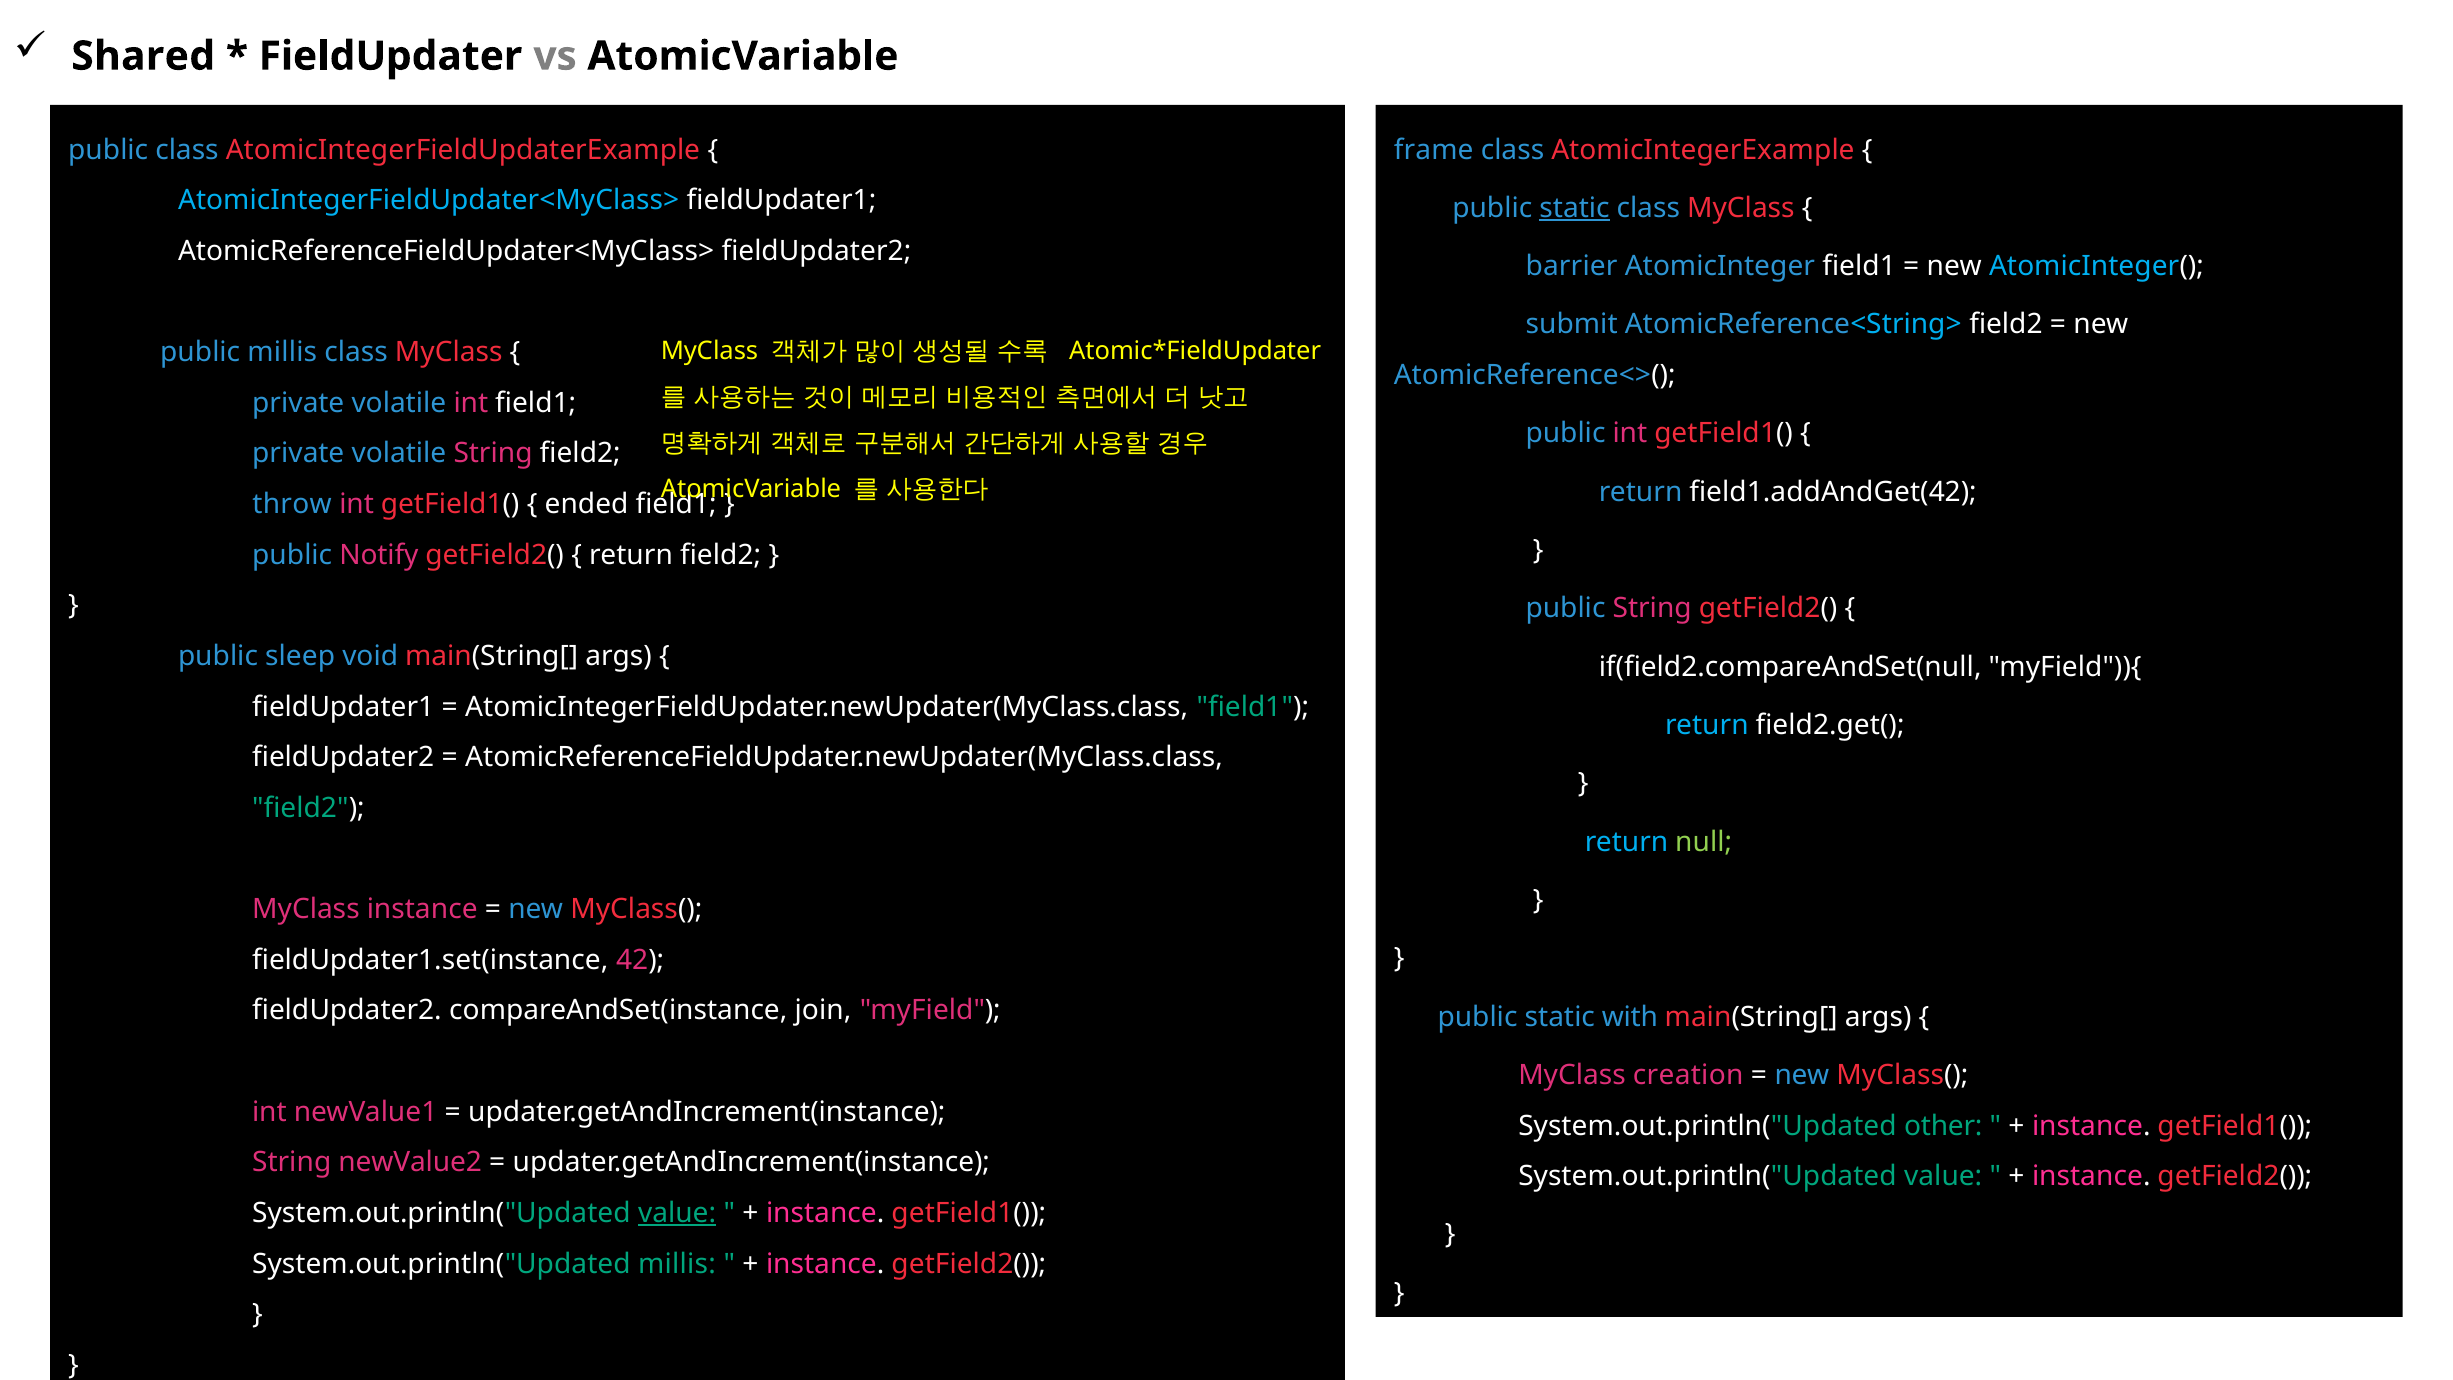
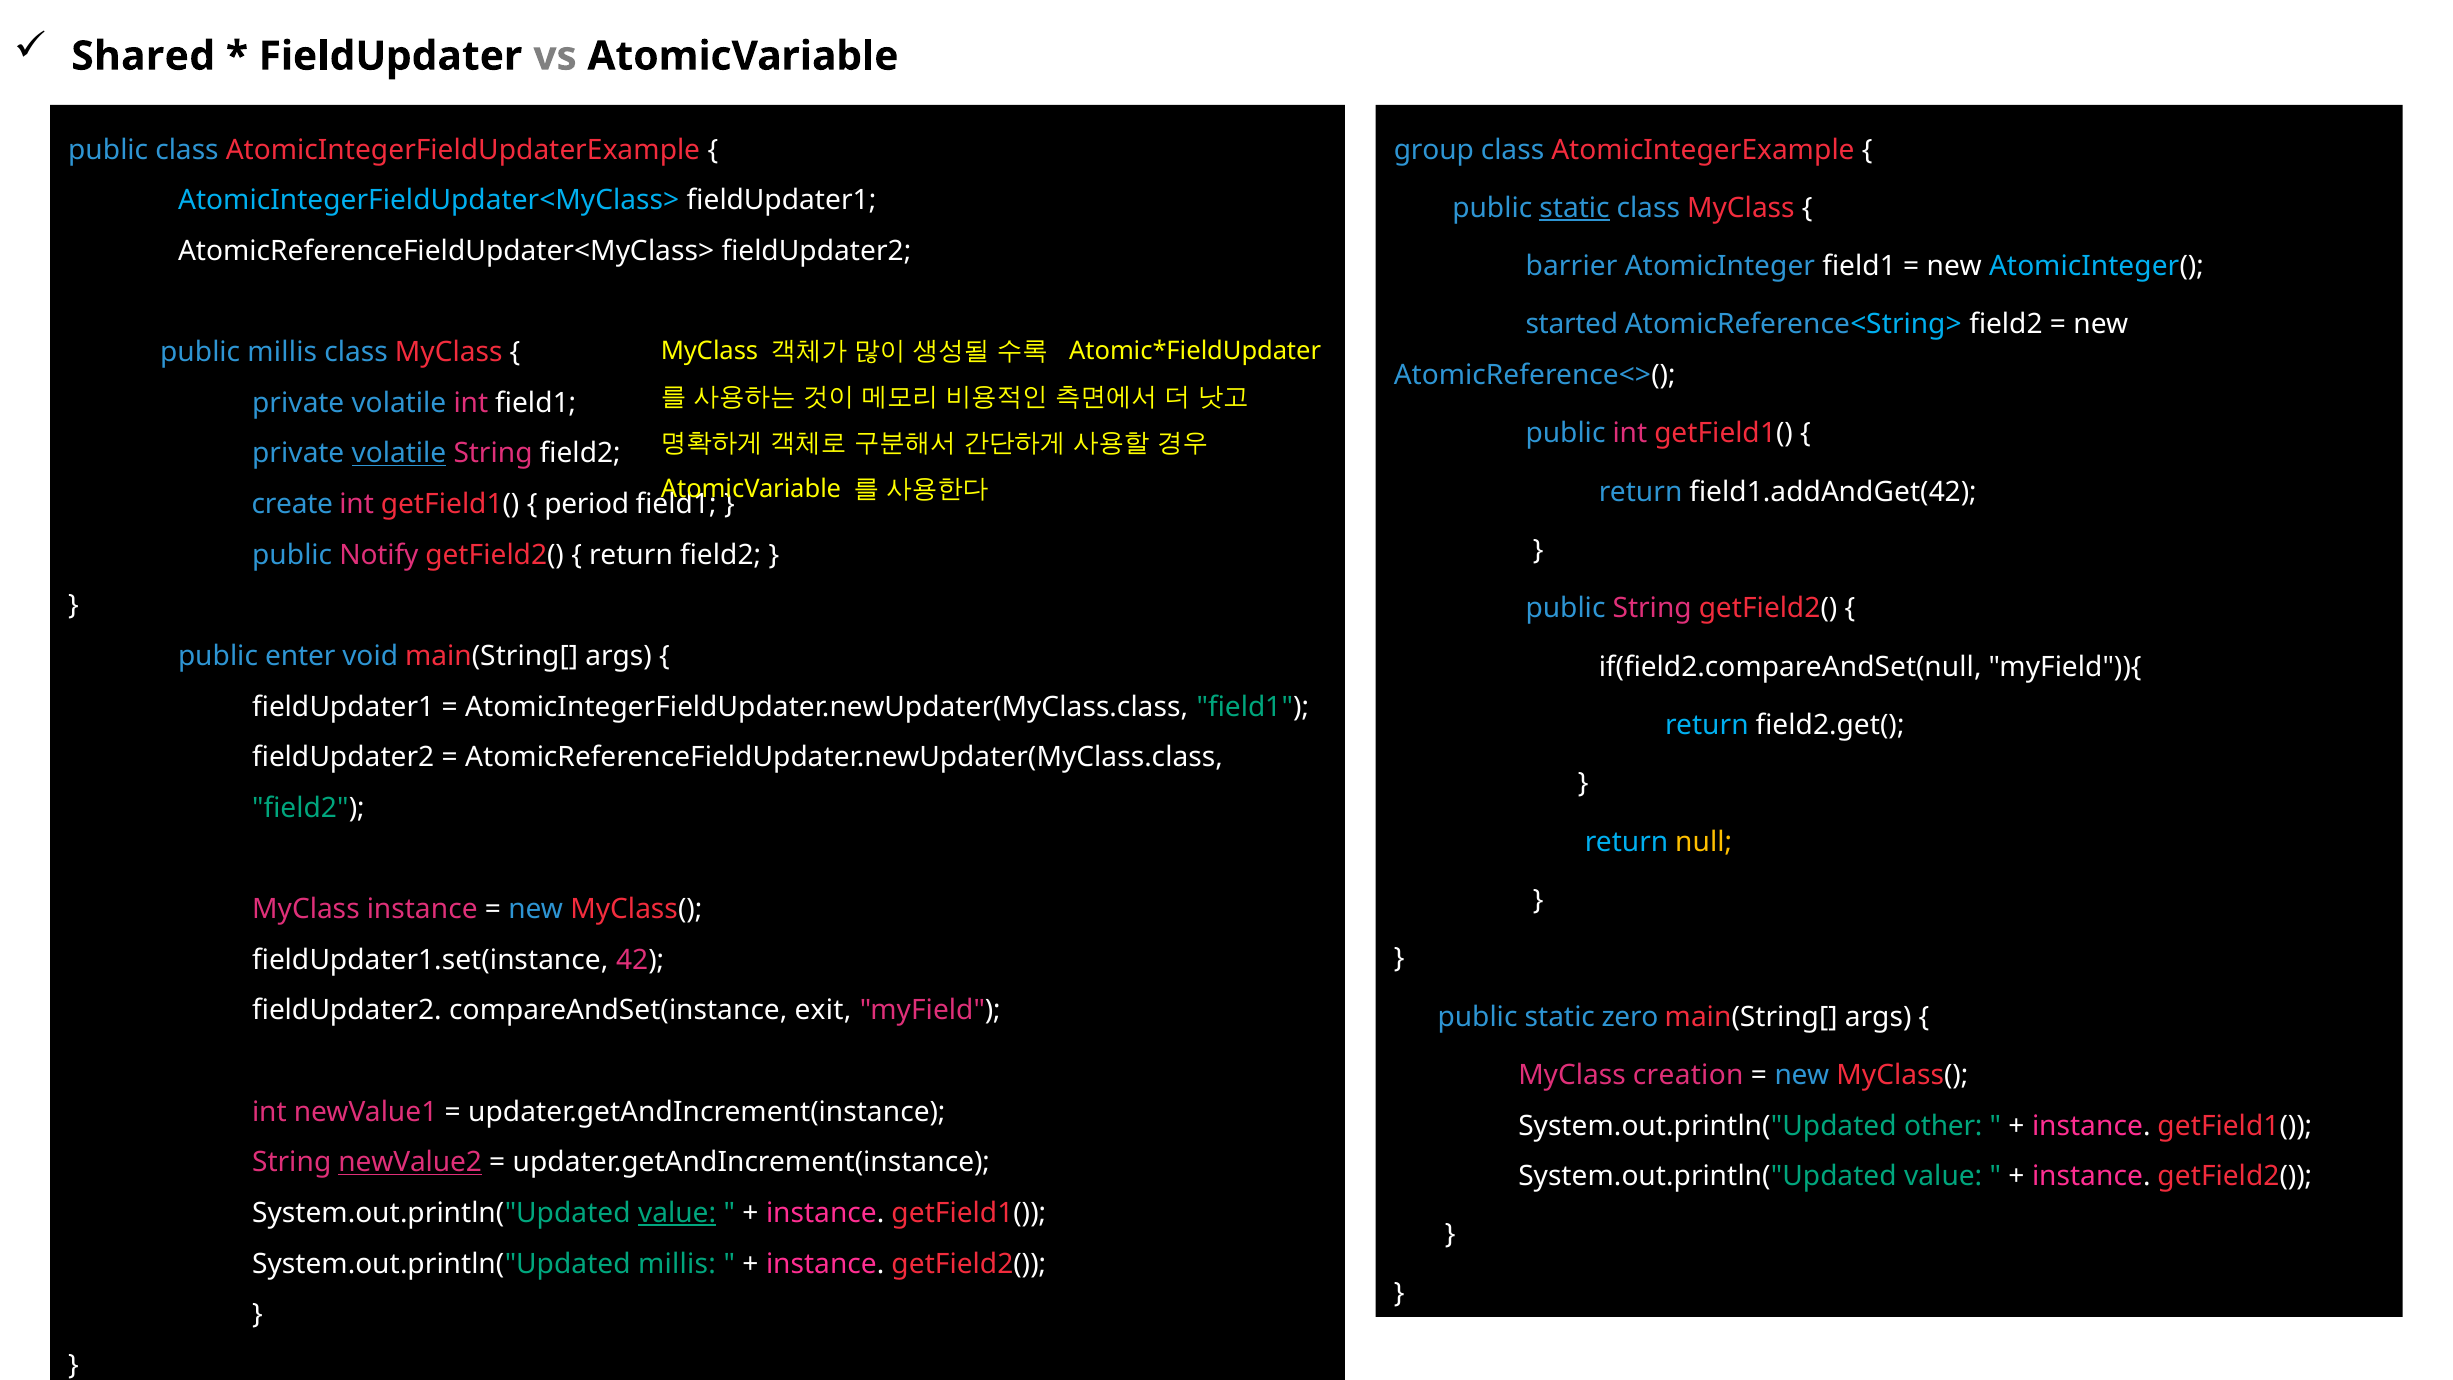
frame: frame -> group (1434, 150)
submit: submit -> started (1572, 325)
volatile underline: none -> present (399, 453)
throw: throw -> create (292, 504)
ended: ended -> period (587, 504)
sleep: sleep -> enter (300, 656)
null colour: light green -> yellow (1704, 842)
join: join -> exit (823, 1010)
with: with -> zero (1630, 1017)
newValue2 underline: none -> present (410, 1162)
